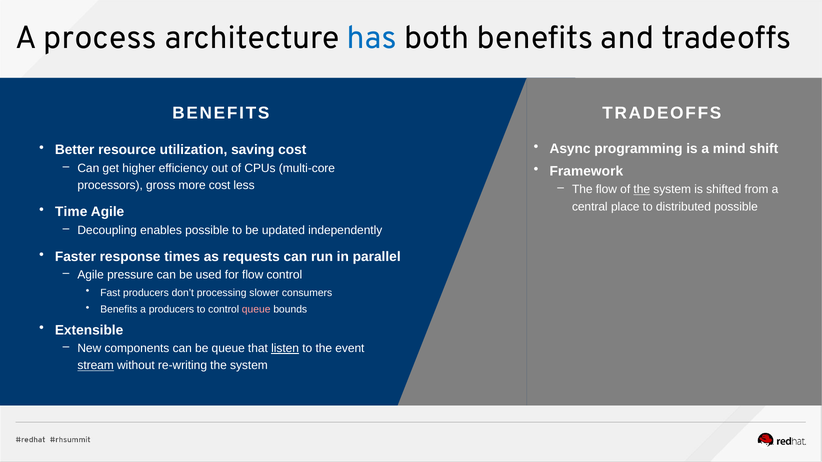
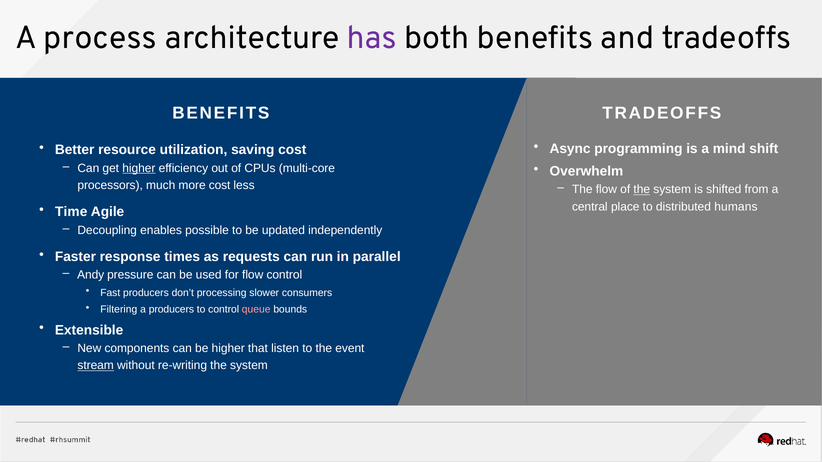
has colour: blue -> purple (372, 38)
higher underline: none -> present (139, 168)
Framework: Framework -> Overwhelm (586, 172)
gross: gross -> much (161, 185)
distributed possible: possible -> humans (736, 207)
Agile: Agile -> Andy (91, 275)
Benefits: Benefits -> Filtering (119, 310)
be queue: queue -> higher (228, 349)
listen underline: present -> none (285, 349)
